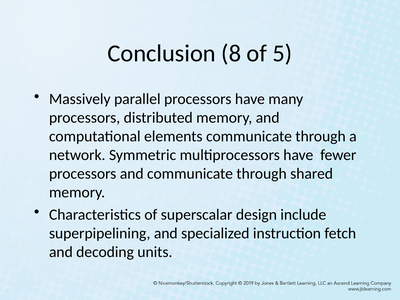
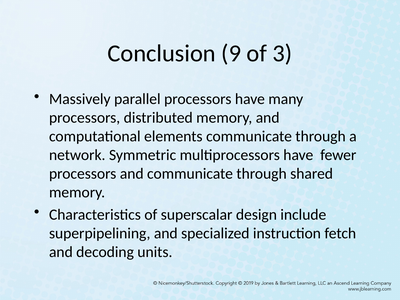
8: 8 -> 9 (231, 53)
5: 5 -> 3 (282, 53)
